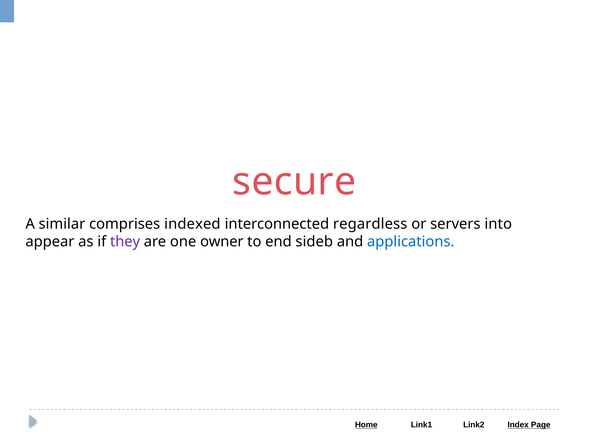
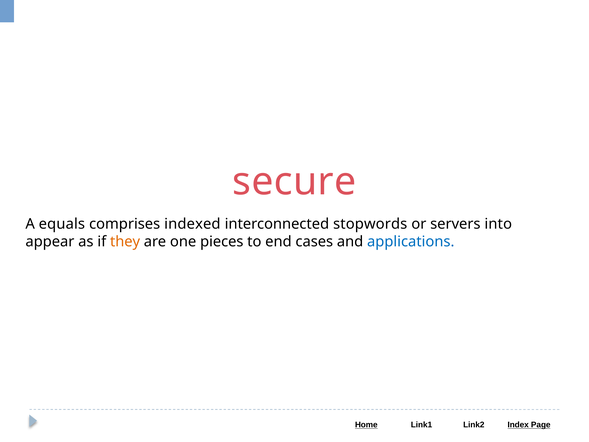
similar: similar -> equals (62, 224)
regardless: regardless -> stopwords (370, 224)
they colour: purple -> orange (125, 241)
owner: owner -> pieces (222, 241)
sideb: sideb -> cases (314, 241)
